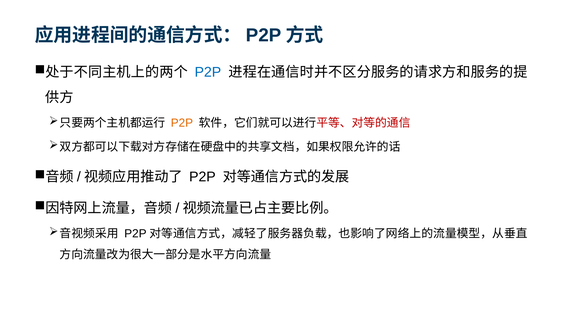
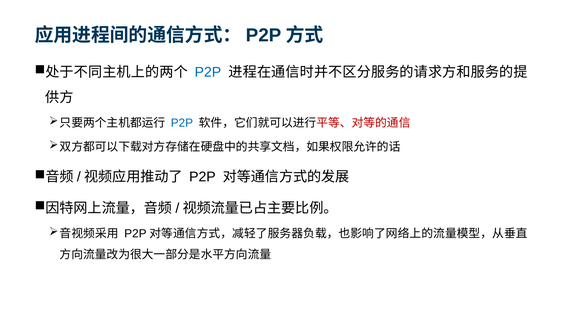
P2P colour: orange -> blue (182, 123)
